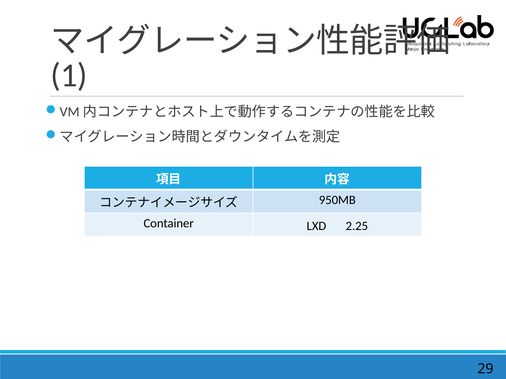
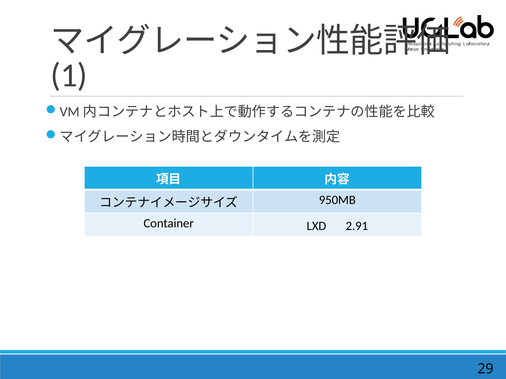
2.25: 2.25 -> 2.91 (357, 226)
